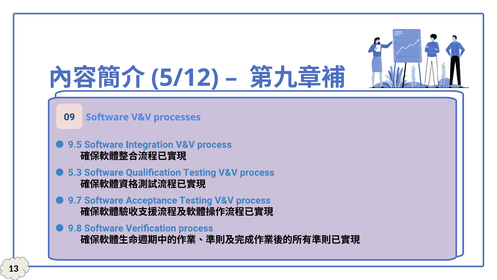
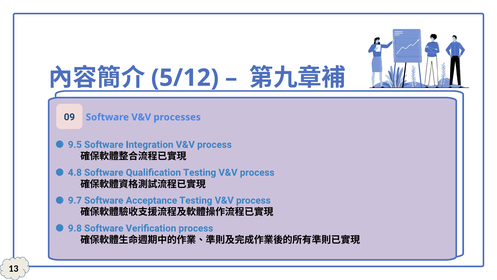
5.3: 5.3 -> 4.8 (75, 172)
